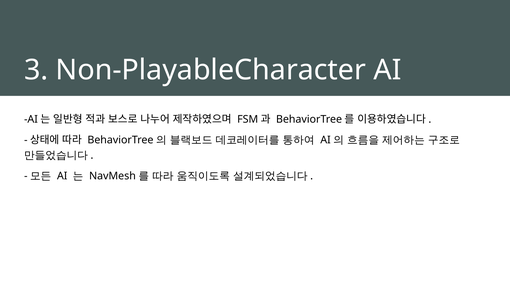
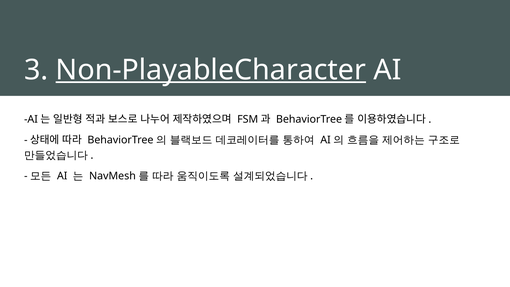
Non-PlayableCharacter underline: none -> present (211, 70)
